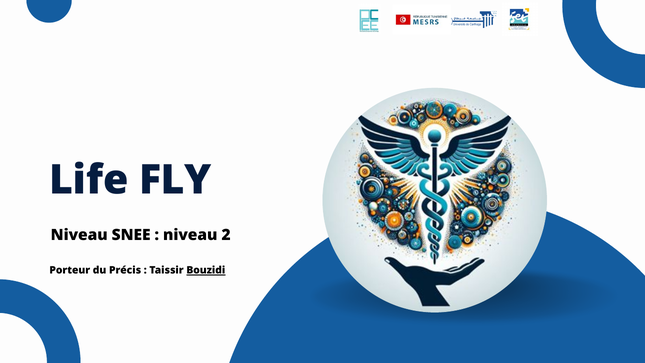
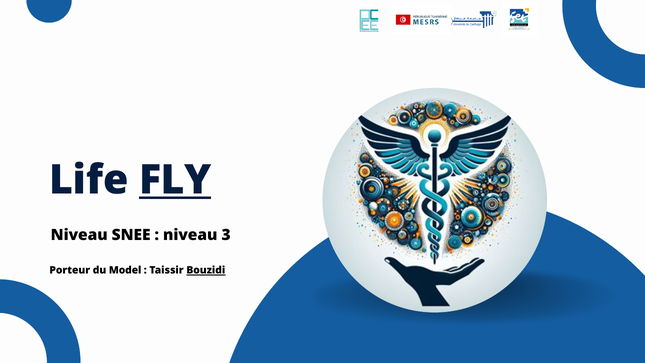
FLY underline: none -> present (175, 180)
2: 2 -> 3 (226, 235)
Précis: Précis -> Model (125, 270)
